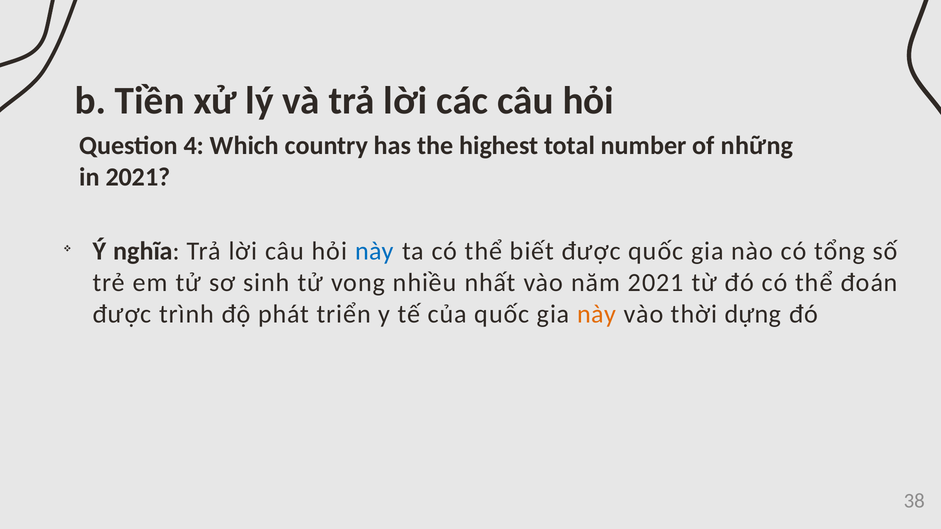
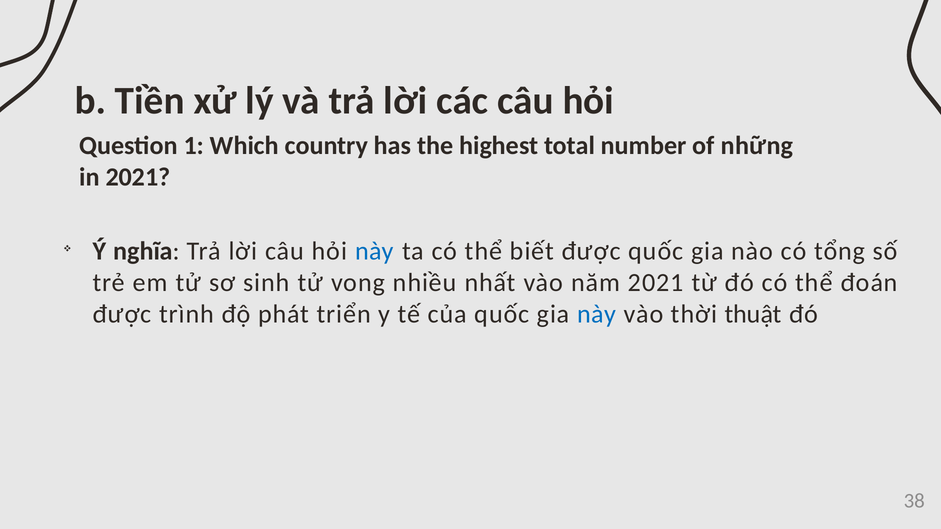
4: 4 -> 1 (194, 146)
này colour: orange -> blue (597, 314)
dựng: dựng -> thuật (753, 314)
